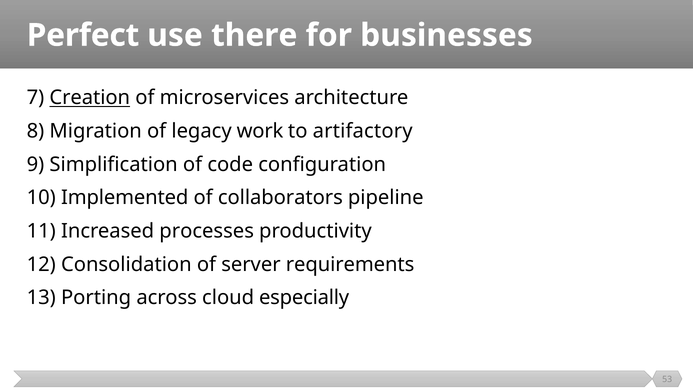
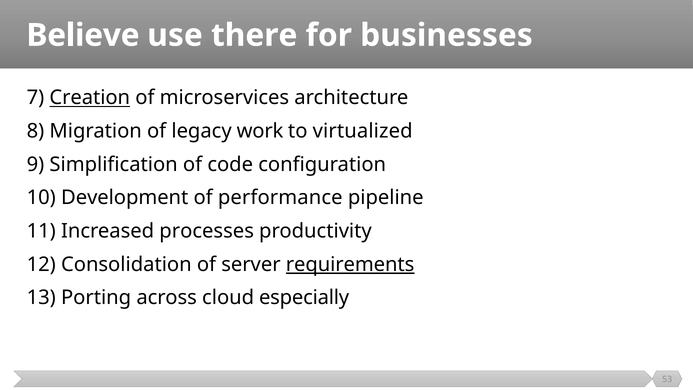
Perfect: Perfect -> Believe (83, 35)
artifactory: artifactory -> virtualized (363, 131)
Implemented: Implemented -> Development (125, 198)
collaborators: collaborators -> performance (280, 198)
requirements underline: none -> present (350, 264)
